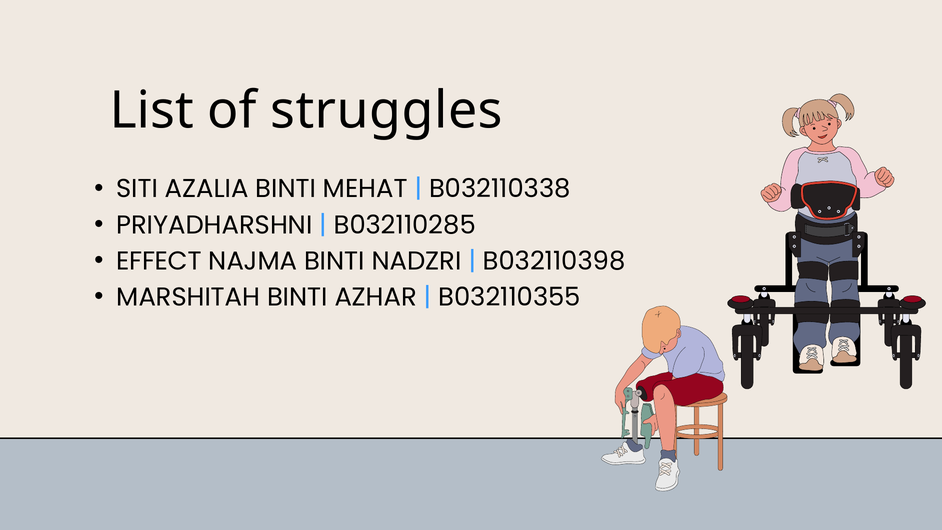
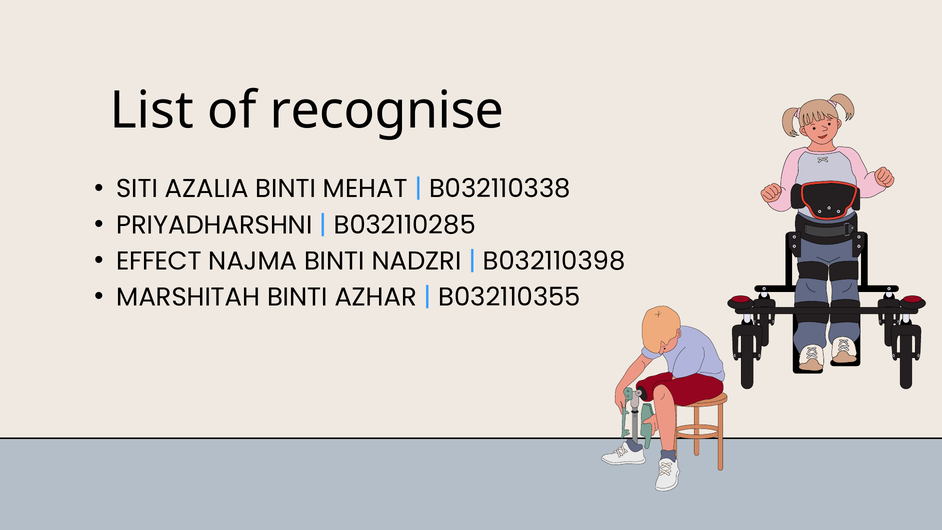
struggles: struggles -> recognise (387, 111)
